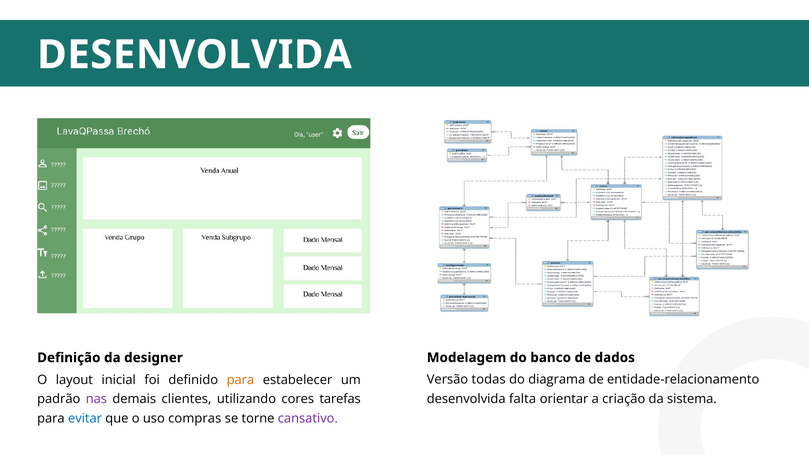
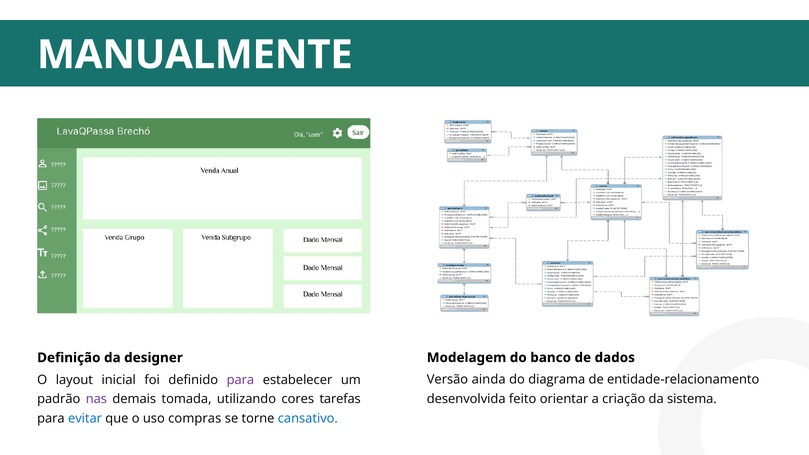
DESENVOLVIDA: DESENVOLVIDA -> MANUALMENTE (195, 55)
todas: todas -> ainda (489, 380)
para colour: orange -> purple (240, 380)
falta: falta -> feito (523, 399)
clientes: clientes -> tomada (187, 399)
cansativo colour: purple -> blue (308, 419)
